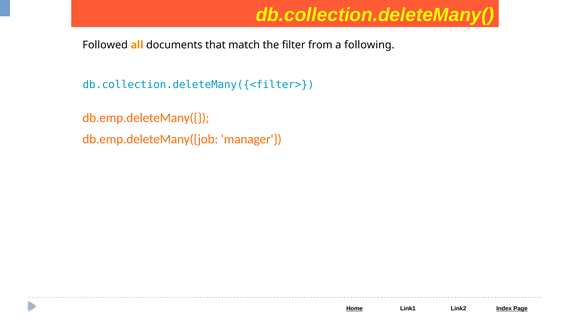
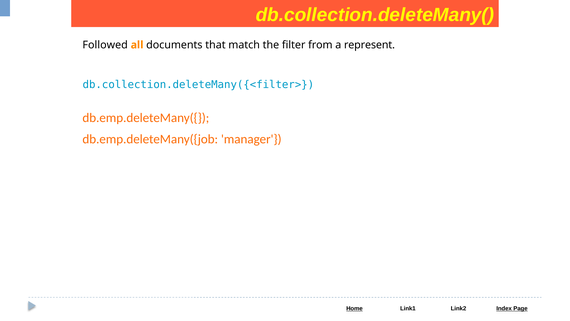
following: following -> represent (370, 45)
